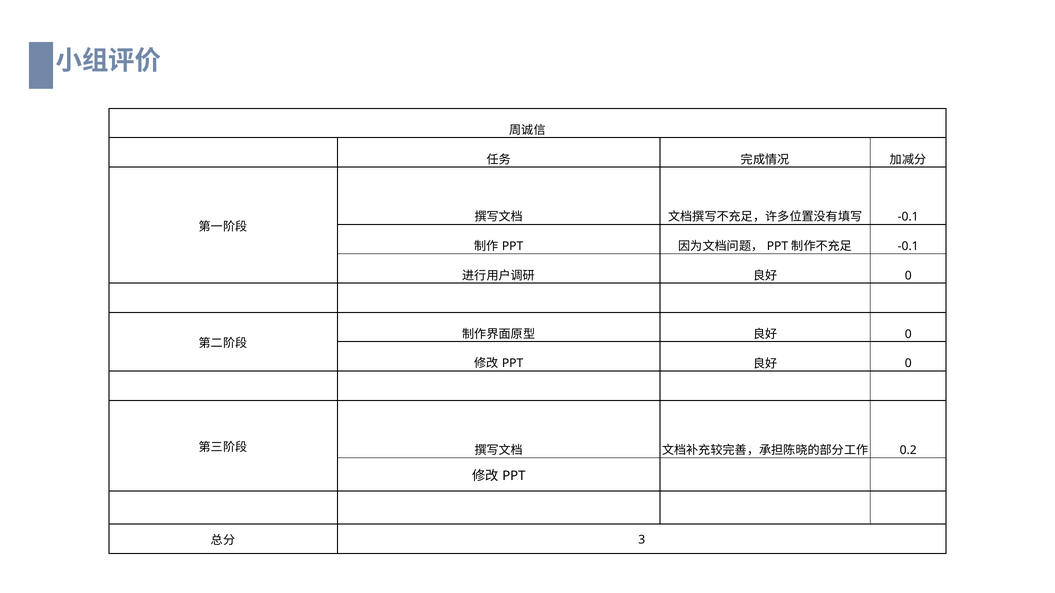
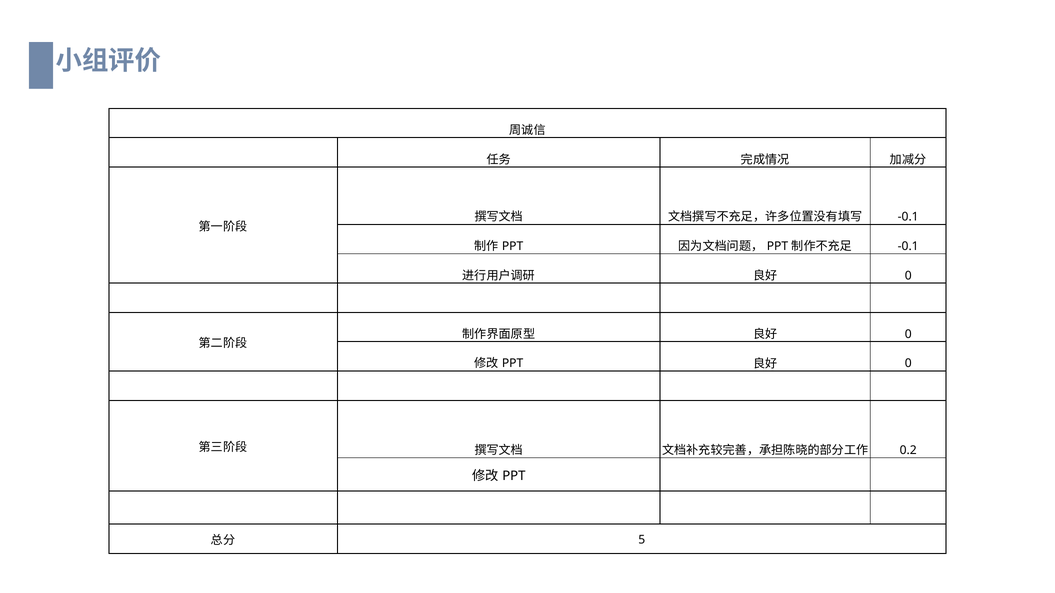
3: 3 -> 5 (642, 540)
